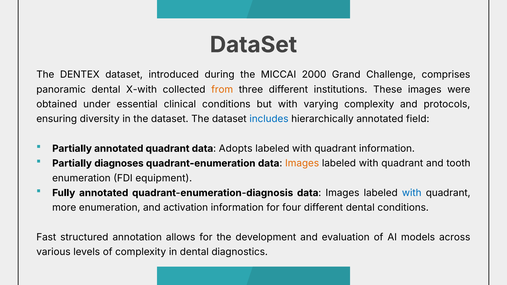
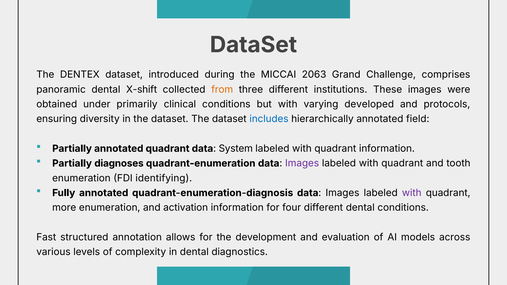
2000: 2000 -> 2063 (314, 75)
X-with: X-with -> X-shift (142, 89)
essential: essential -> primarily (137, 104)
varying complexity: complexity -> developed (369, 104)
data Adopts: Adopts -> System (236, 149)
Images colour: orange -> purple (302, 163)
equipment: equipment -> identifying (164, 178)
with colour: blue -> purple (412, 193)
